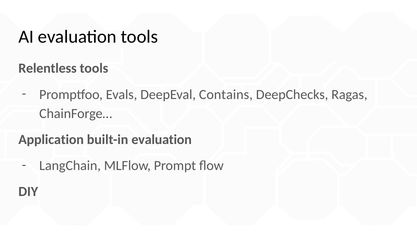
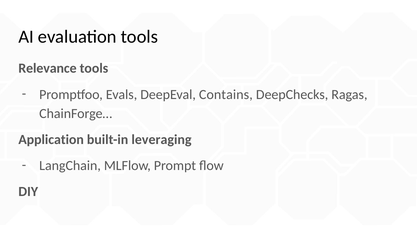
Relentless: Relentless -> Relevance (48, 69)
built-in evaluation: evaluation -> leveraging (162, 140)
